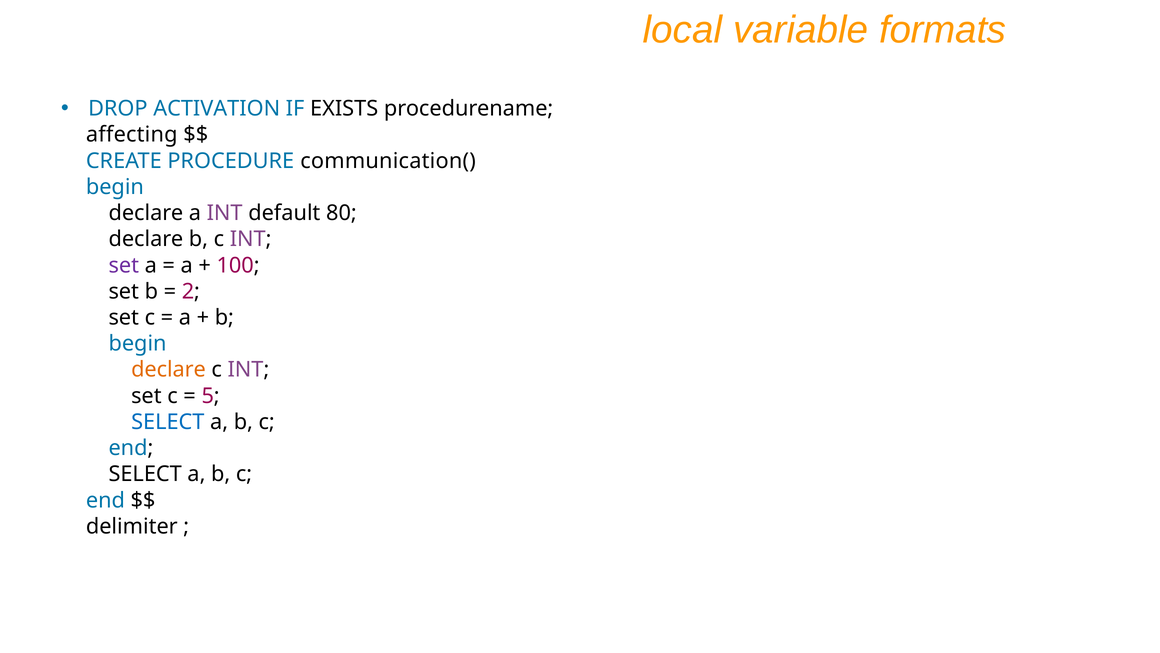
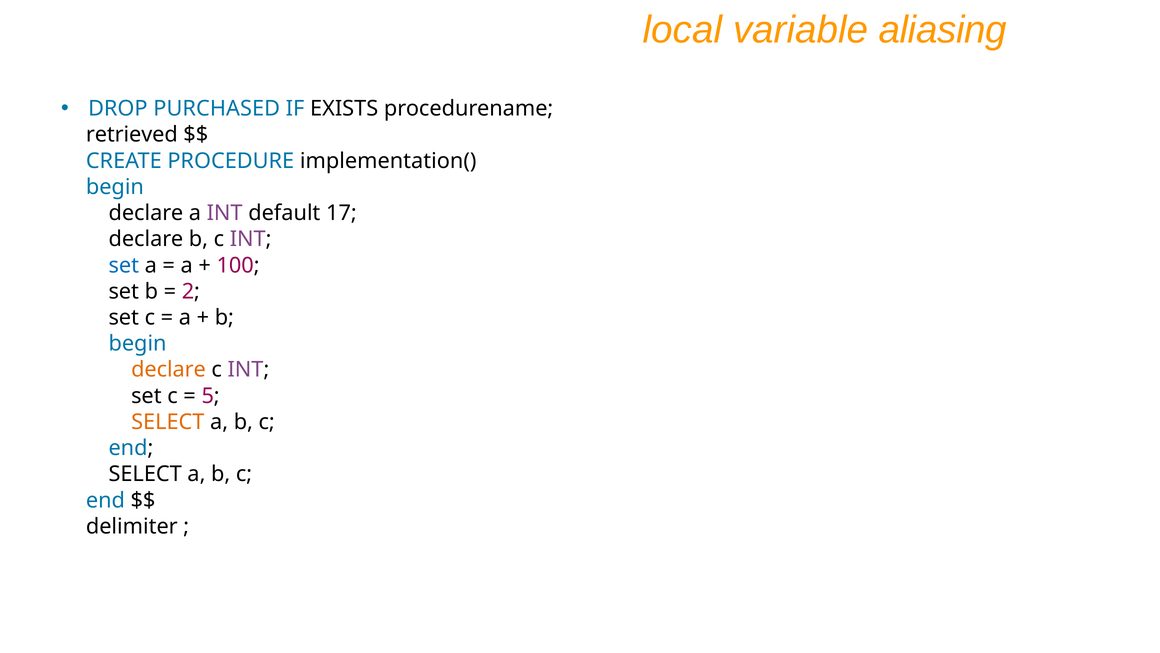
formats: formats -> aliasing (943, 30)
ACTIVATION: ACTIVATION -> PURCHASED (217, 109)
affecting: affecting -> retrieved (132, 135)
communication(: communication( -> implementation( (388, 161)
80: 80 -> 17 (341, 213)
set colour: purple -> blue (124, 265)
SELECT colour: blue -> orange (168, 422)
